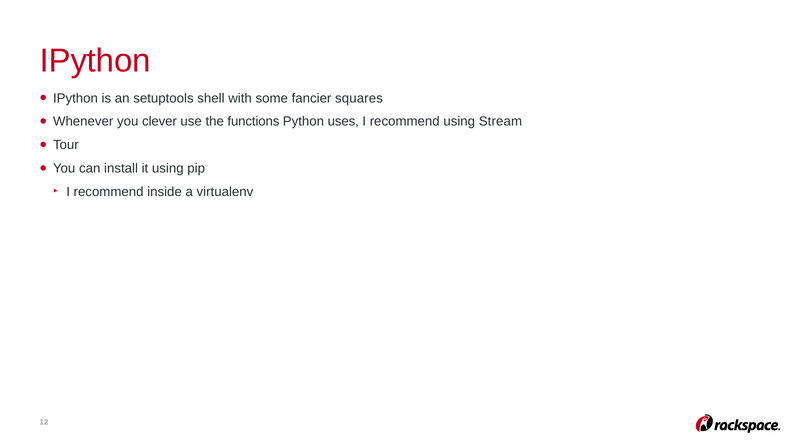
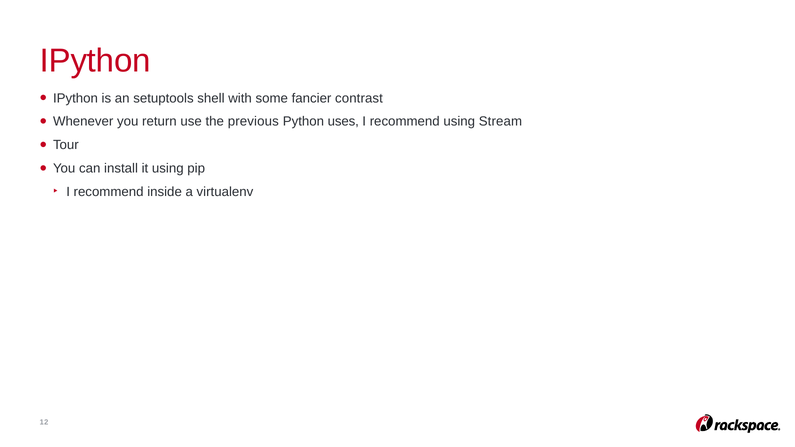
squares: squares -> contrast (359, 98)
clever: clever -> return (159, 122)
functions: functions -> previous (253, 122)
